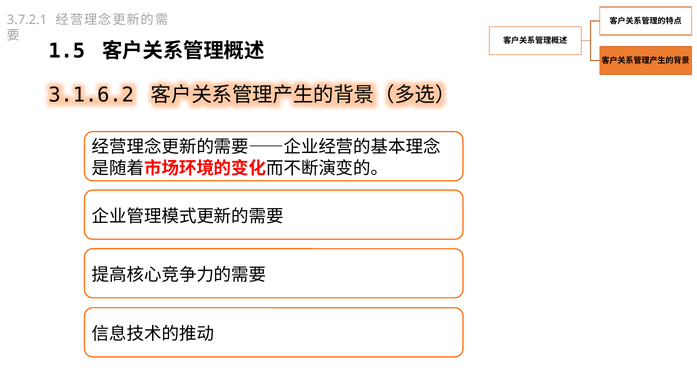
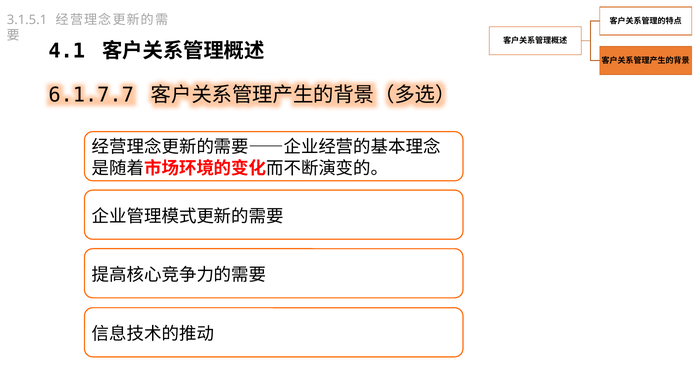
3.7.2.1: 3.7.2.1 -> 3.1.5.1 (27, 20)
1.5: 1.5 -> 4.1 (67, 51)
3.1.6.2: 3.1.6.2 -> 6.1.7.7 (91, 95)
